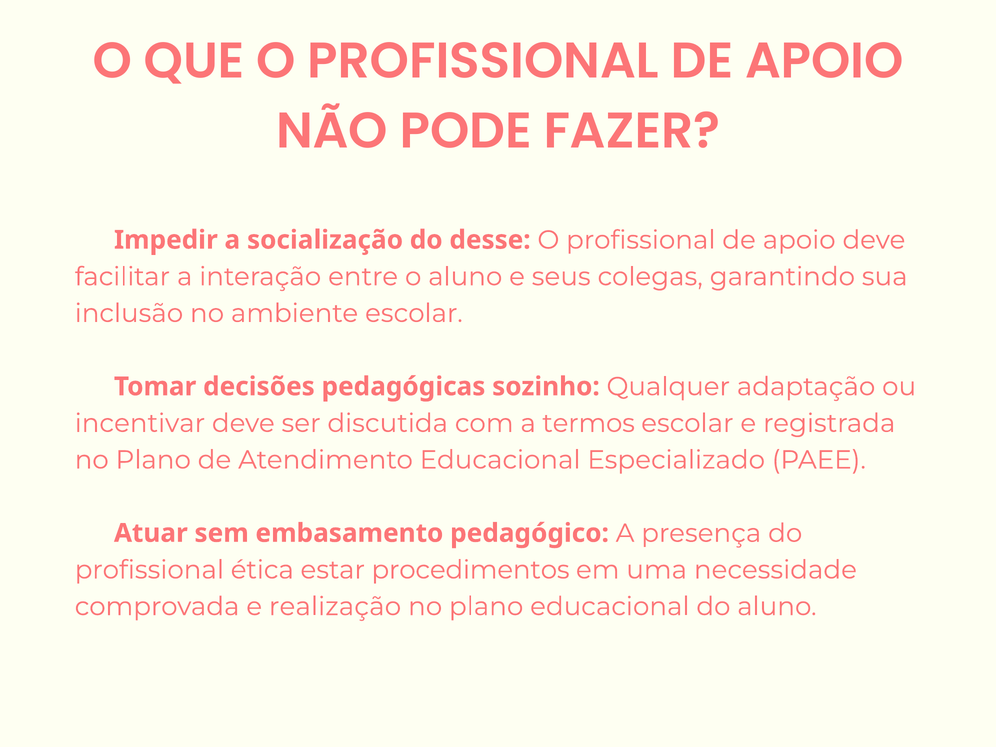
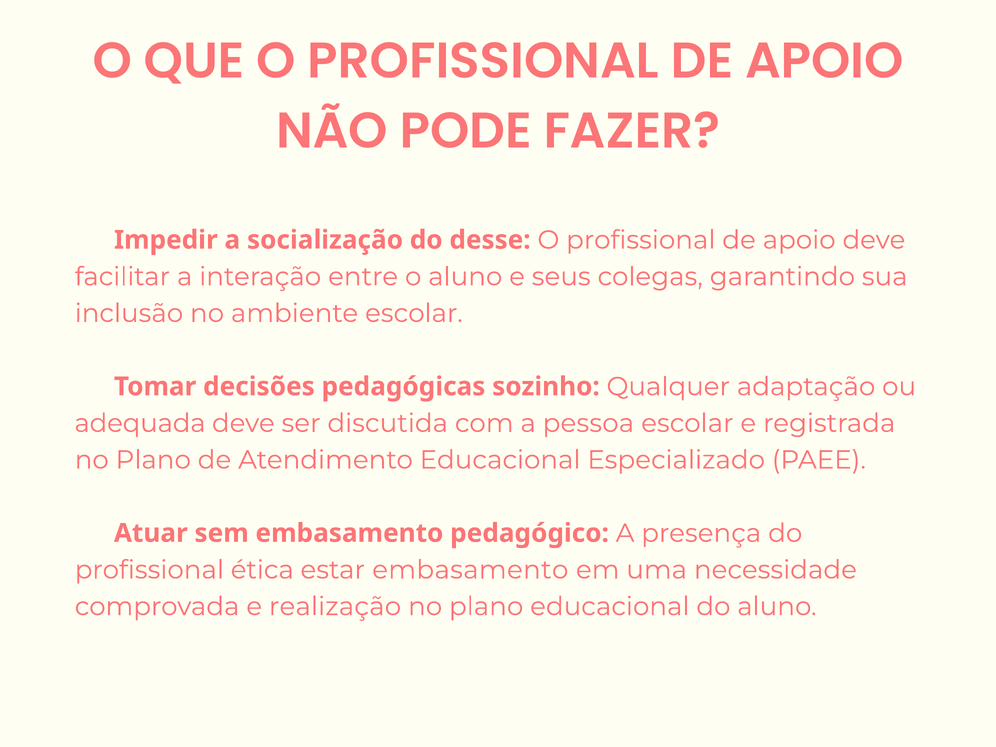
incentivar: incentivar -> adequada (140, 423)
termos: termos -> pessoa (588, 423)
estar procedimentos: procedimentos -> embasamento (470, 570)
